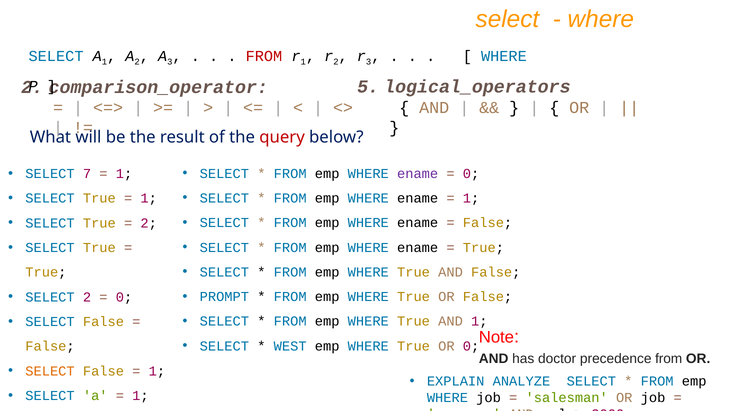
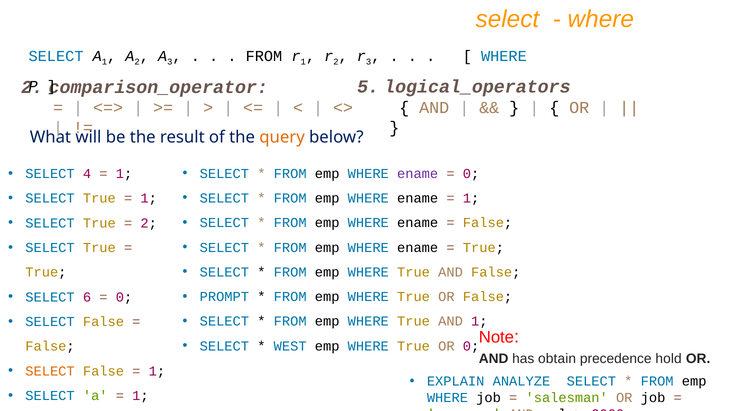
FROM colour: red -> black (264, 56)
query colour: red -> orange (282, 137)
7: 7 -> 4 (87, 174)
SELECT 2: 2 -> 6 (87, 297)
doctor: doctor -> obtain (557, 359)
precedence from: from -> hold (669, 359)
